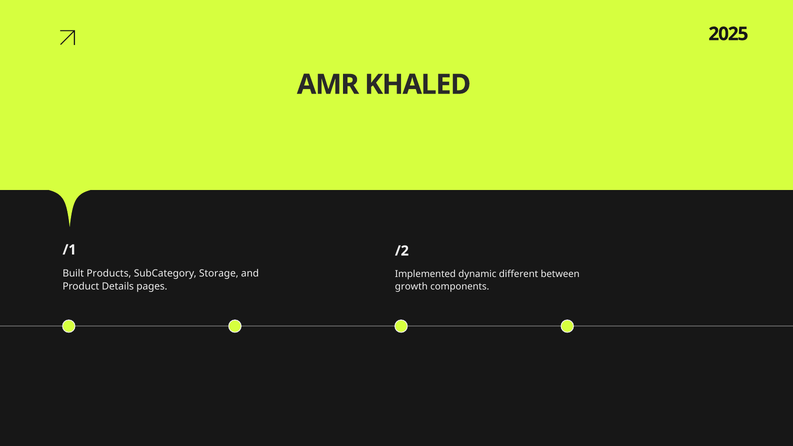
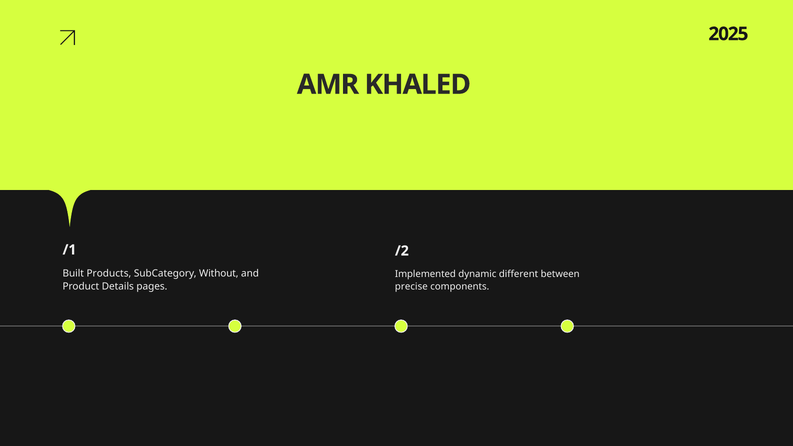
Storage: Storage -> Without (219, 274)
growth: growth -> precise (411, 287)
